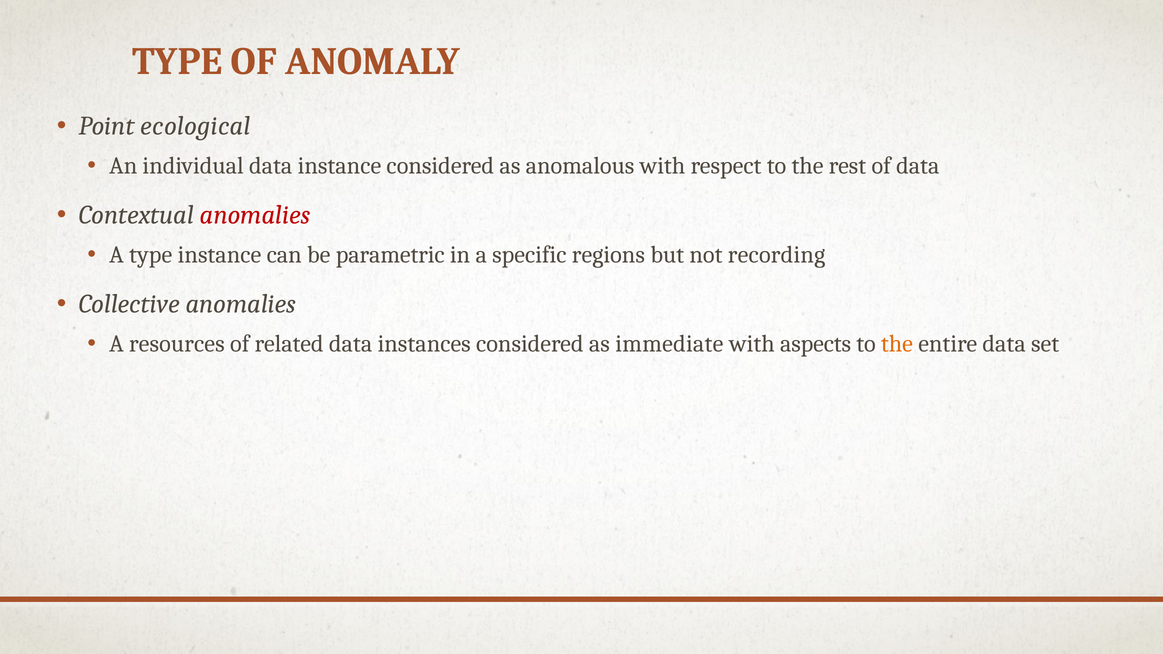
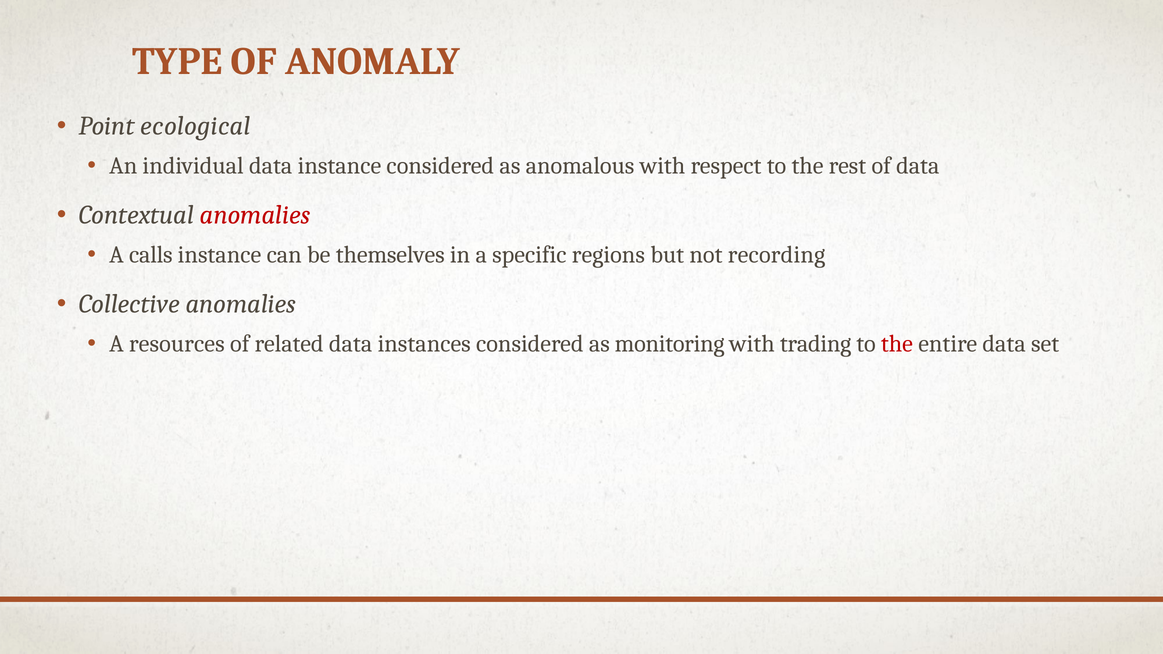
A type: type -> calls (151, 255)
parametric: parametric -> themselves (390, 255)
immediate: immediate -> monitoring (670, 344)
aspects: aspects -> trading (816, 344)
the colour: orange -> red (897, 344)
